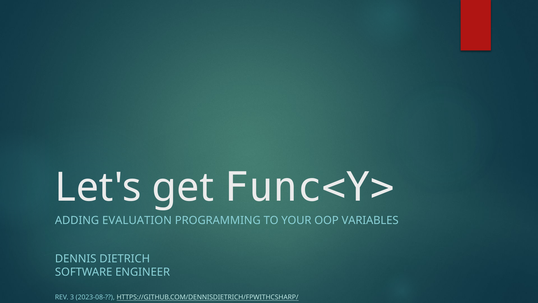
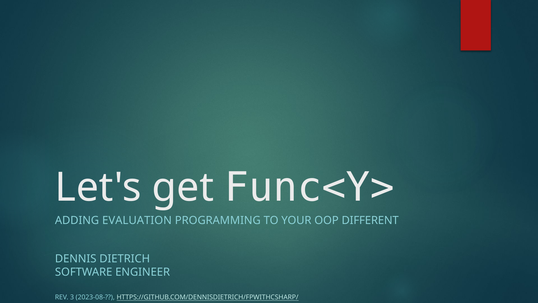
VARIABLES: VARIABLES -> DIFFERENT (370, 220)
